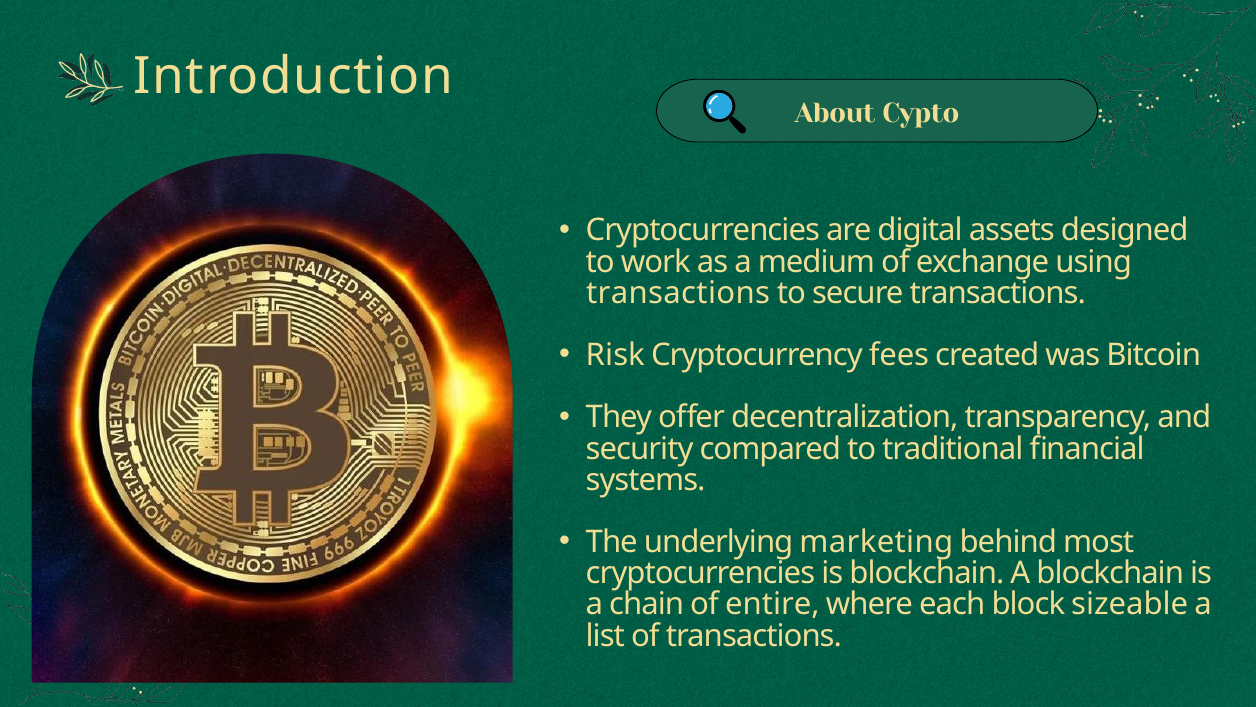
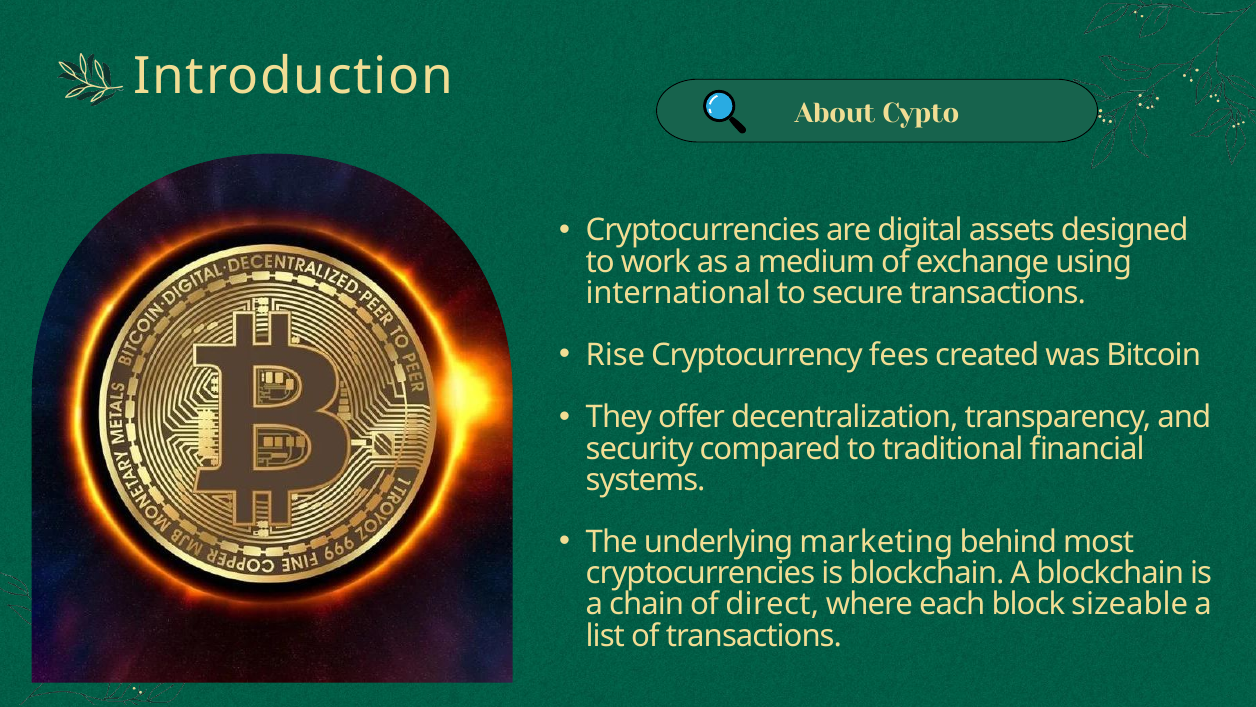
transactions: transactions -> international (678, 293)
Risk: Risk -> Rise (615, 355)
entire: entire -> direct (772, 604)
